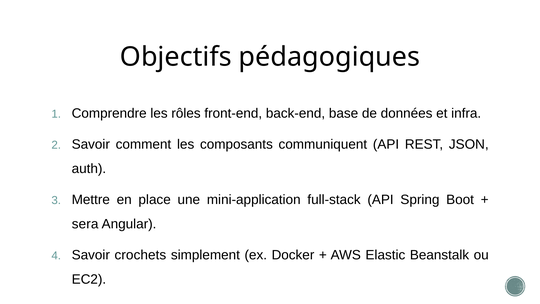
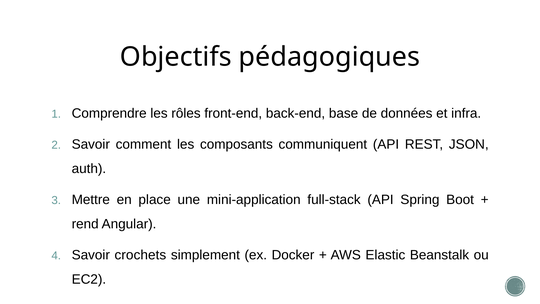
sera: sera -> rend (85, 224)
